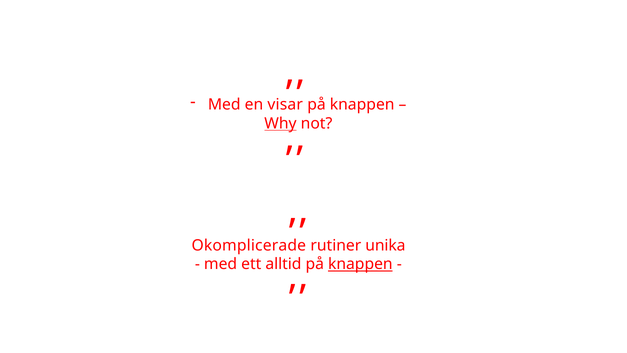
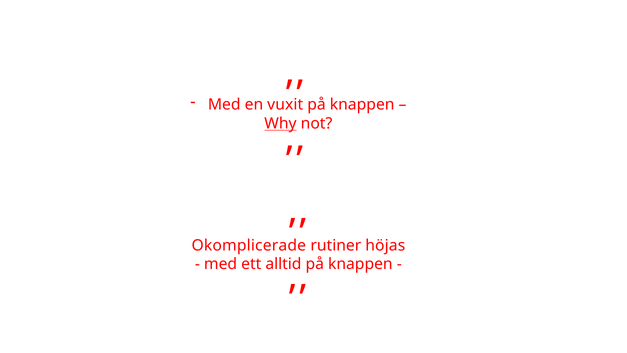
visar: visar -> vuxit (285, 105)
unika: unika -> höjas (385, 245)
knappen underline: present -> none (360, 264)
